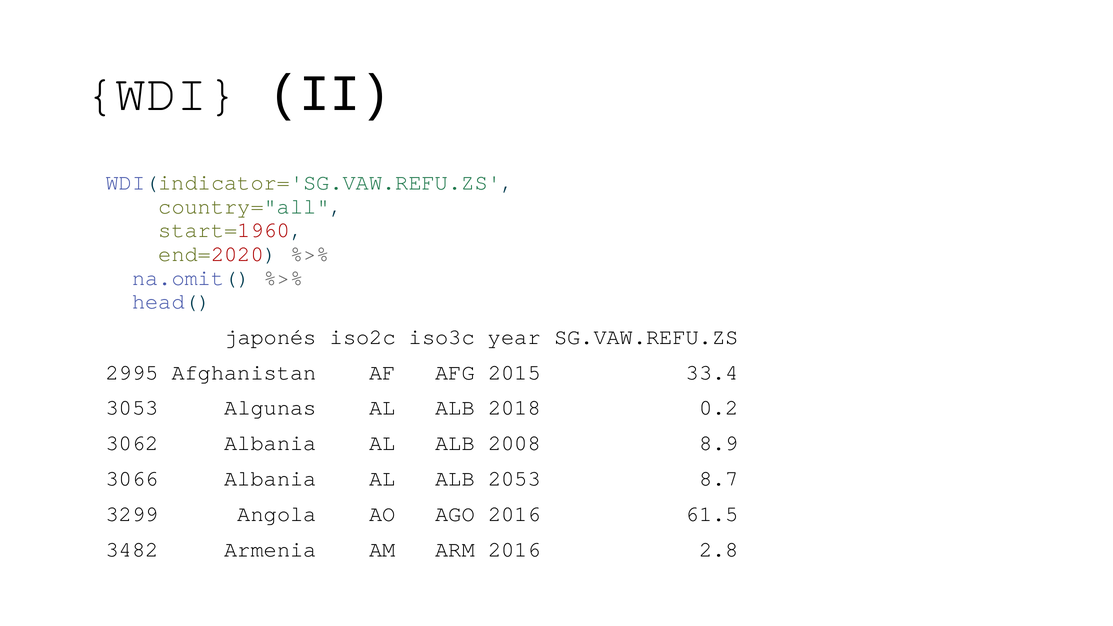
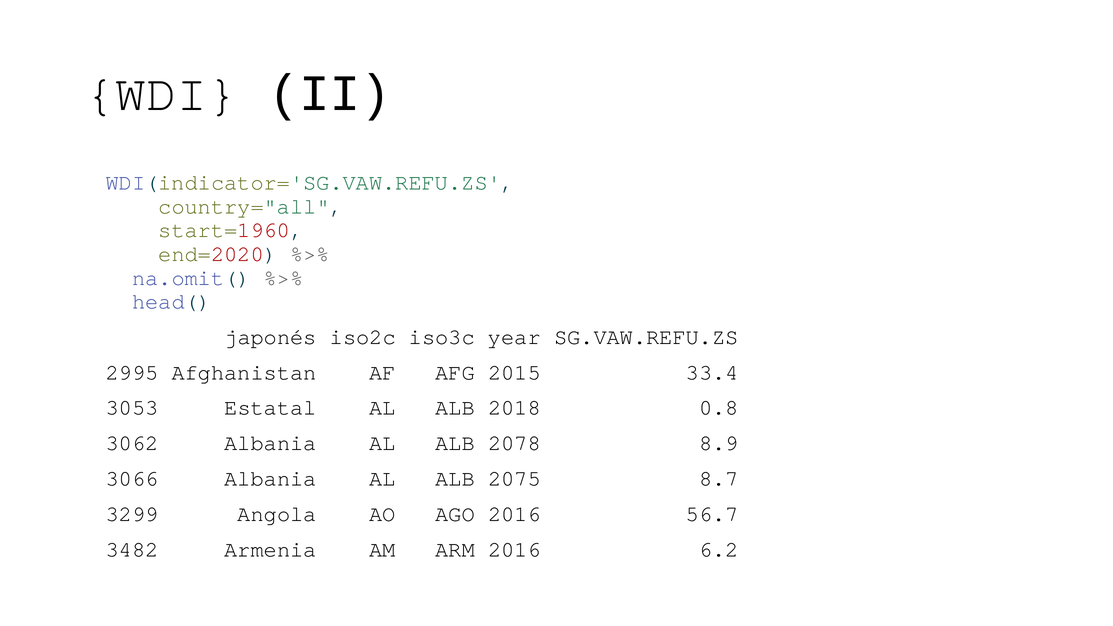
Algunas: Algunas -> Estatal (270, 408)
0.2: 0.2 -> 0.8 (719, 408)
2008: 2008 -> 2078 (514, 443)
2053: 2053 -> 2075 (514, 479)
61.5: 61.5 -> 56.7 (712, 514)
2.8: 2.8 -> 6.2 (719, 549)
